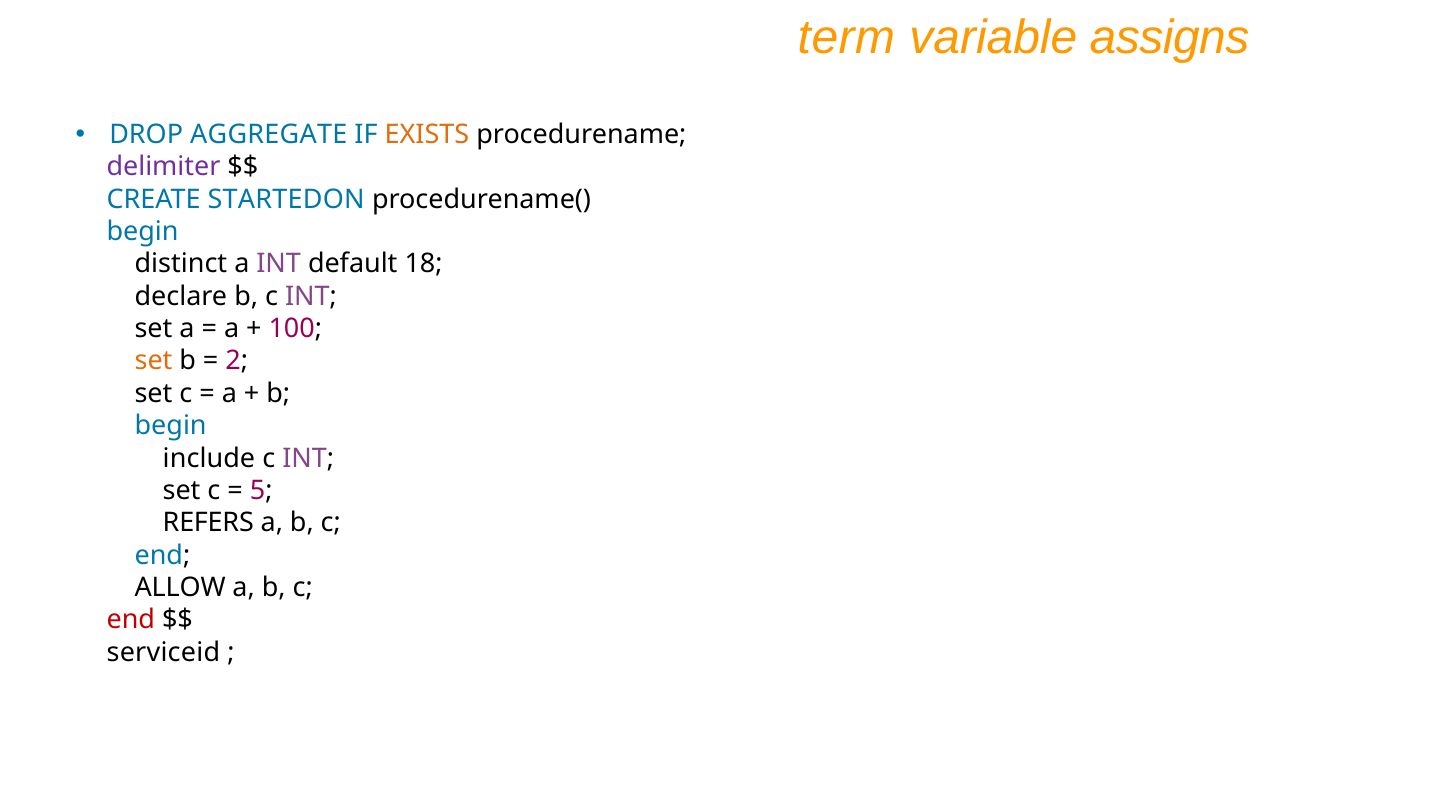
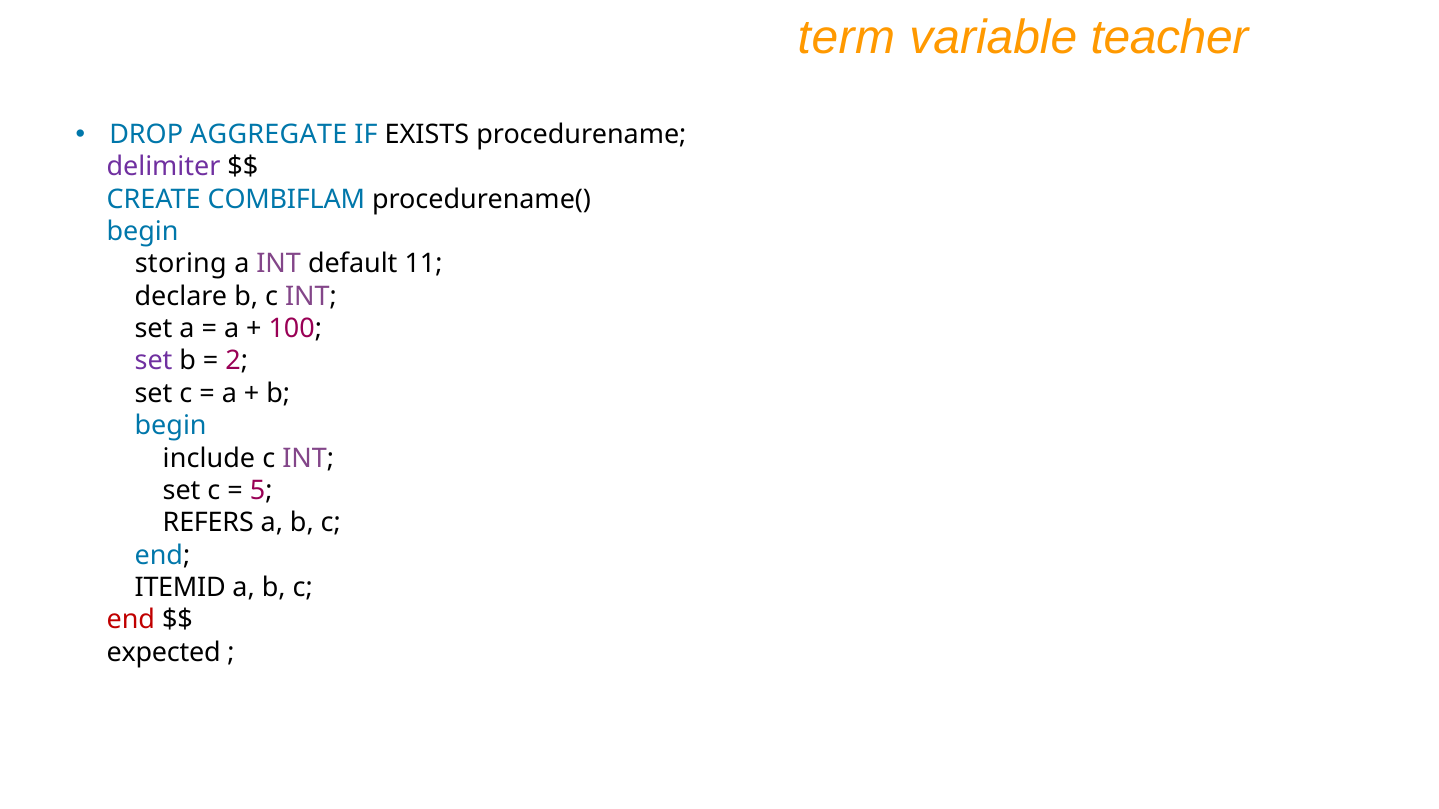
assigns: assigns -> teacher (1169, 37)
EXISTS colour: orange -> black (427, 135)
STARTEDON: STARTEDON -> COMBIFLAM (286, 199)
distinct: distinct -> storing (181, 264)
18: 18 -> 11 (424, 264)
set colour: orange -> purple (154, 361)
ALLOW: ALLOW -> ITEMID (180, 588)
serviceid: serviceid -> expected (164, 653)
